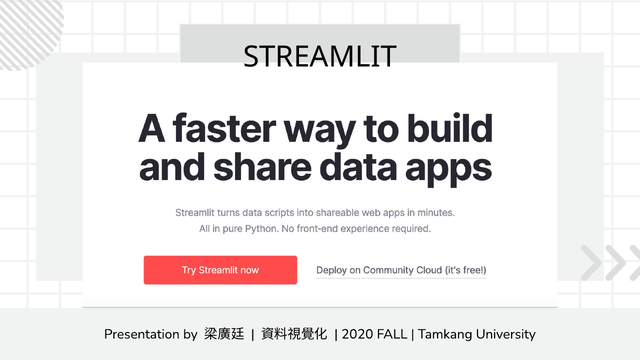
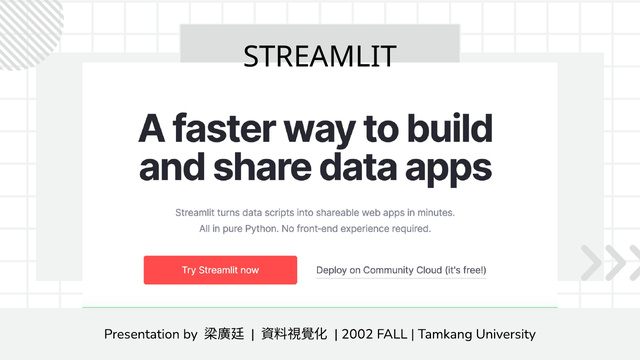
2020: 2020 -> 2002 (357, 334)
